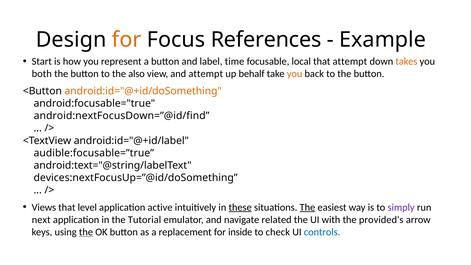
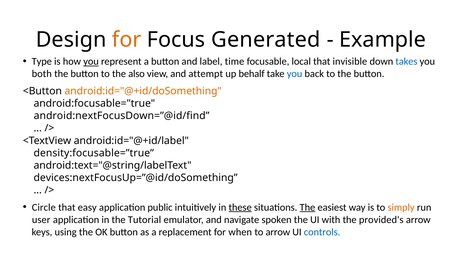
References: References -> Generated (266, 40)
Start: Start -> Type (42, 61)
you underline: none -> present (91, 61)
that attempt: attempt -> invisible (350, 61)
takes colour: orange -> blue (406, 61)
you colour: orange -> blue (295, 74)
audible:focusable=”true: audible:focusable=”true -> density:focusable=”true (94, 153)
Views: Views -> Circle (44, 207)
level: level -> easy (87, 207)
active: active -> public (160, 207)
simply colour: purple -> orange (401, 207)
next: next -> user (41, 220)
related: related -> spoken (277, 220)
the underline: present -> none (86, 232)
inside: inside -> when (240, 232)
to check: check -> arrow (278, 232)
